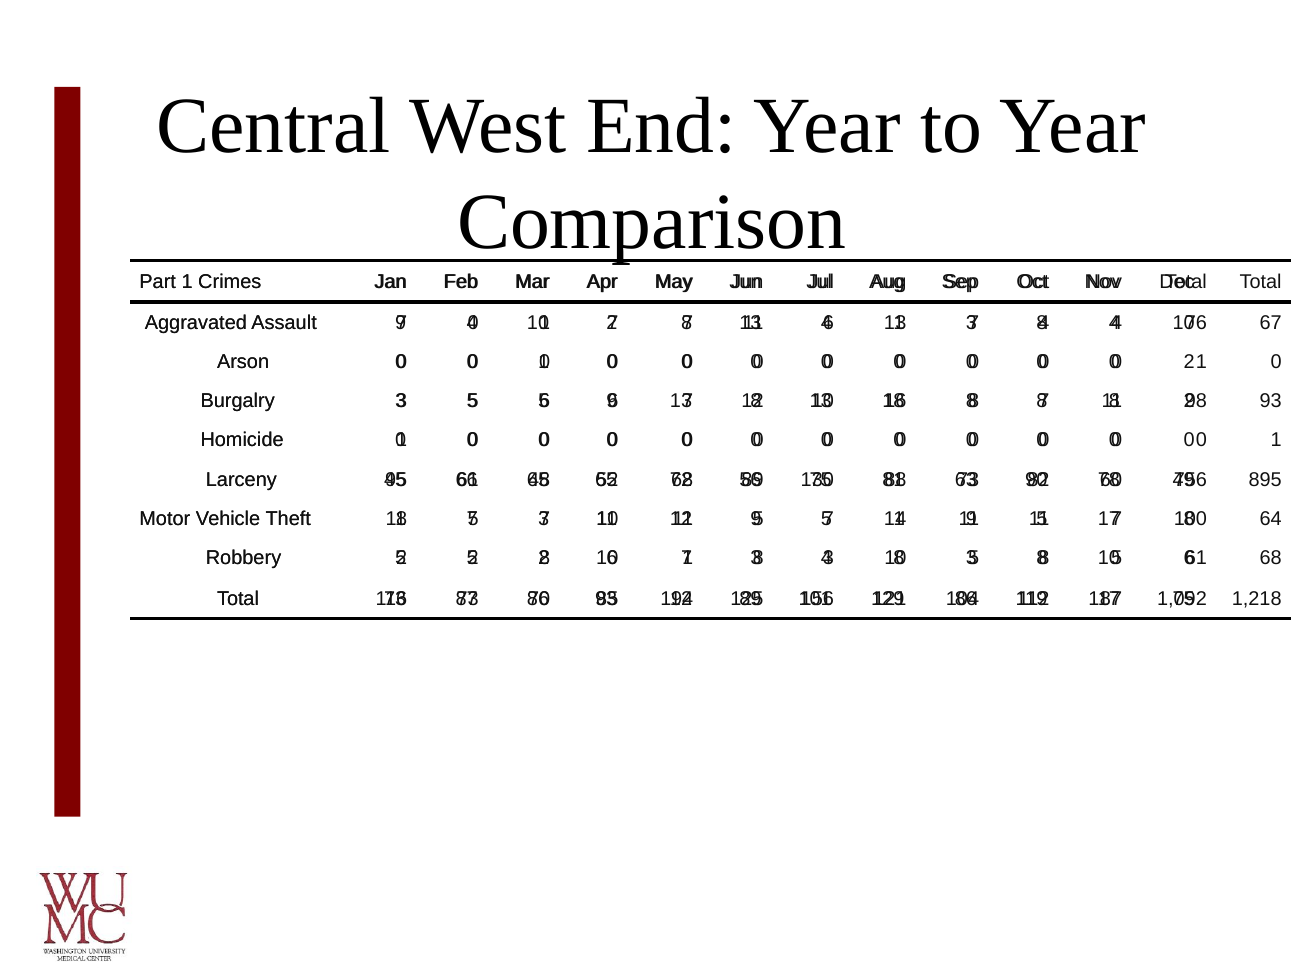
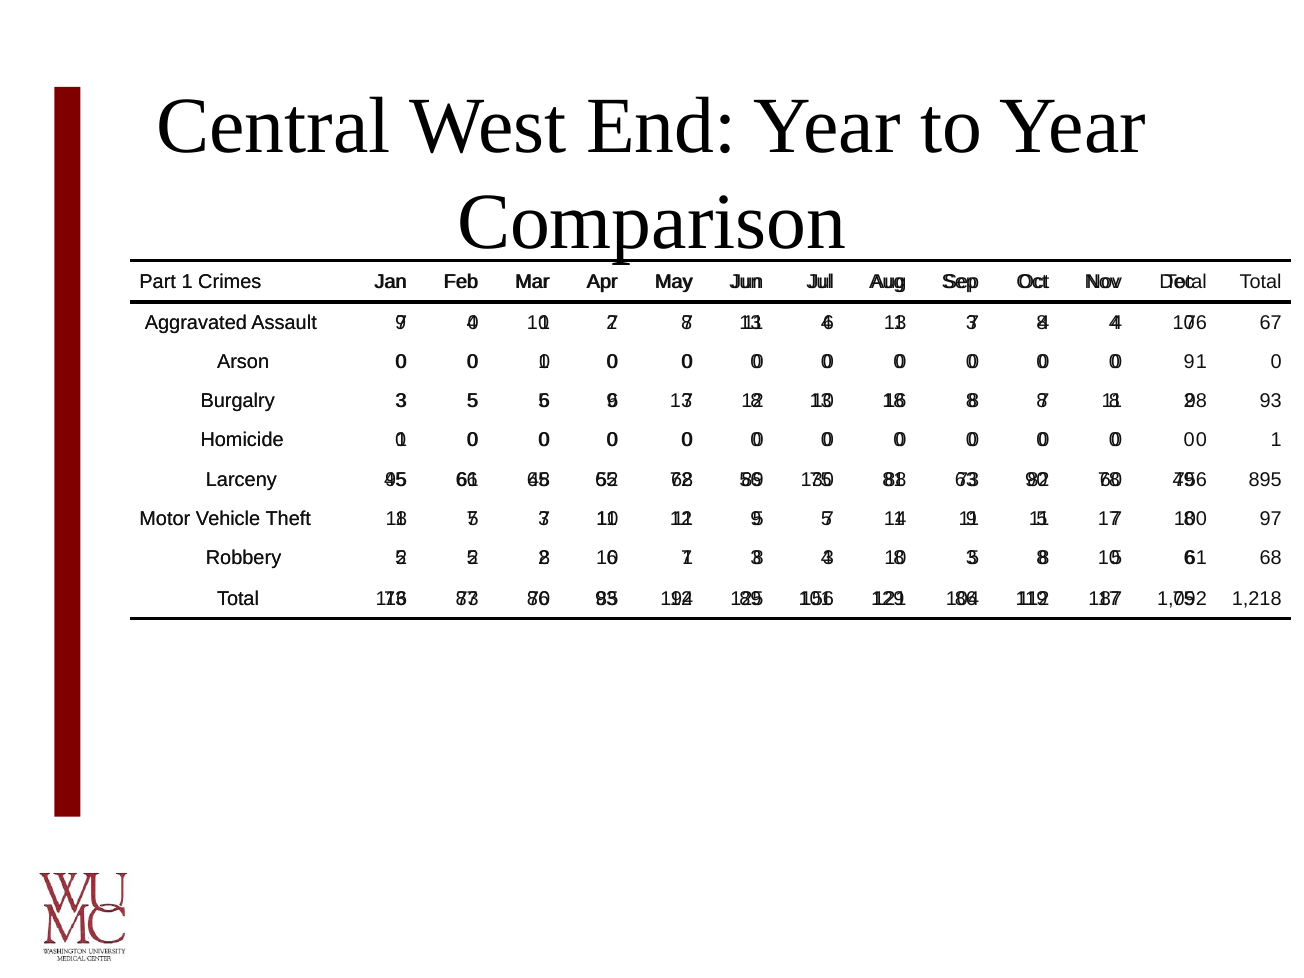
2: 2 -> 9 (1189, 362)
64: 64 -> 97 (1271, 519)
